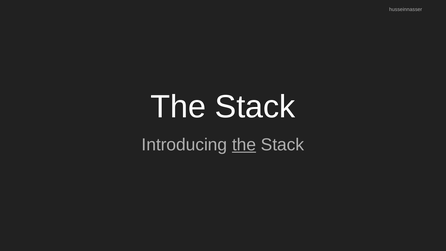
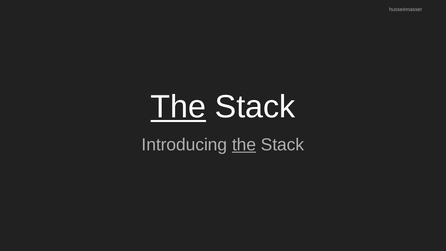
The underline: none -> present (178, 107)
